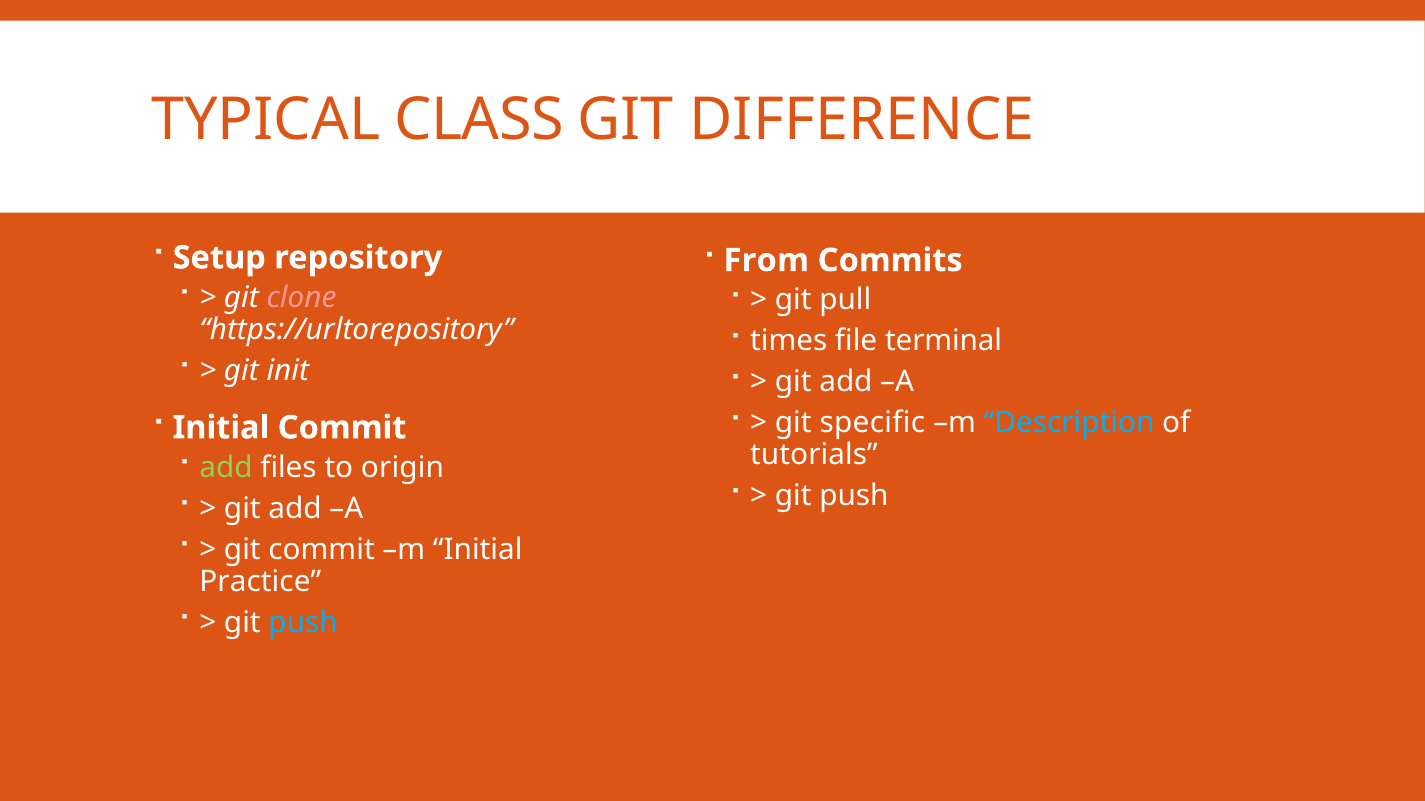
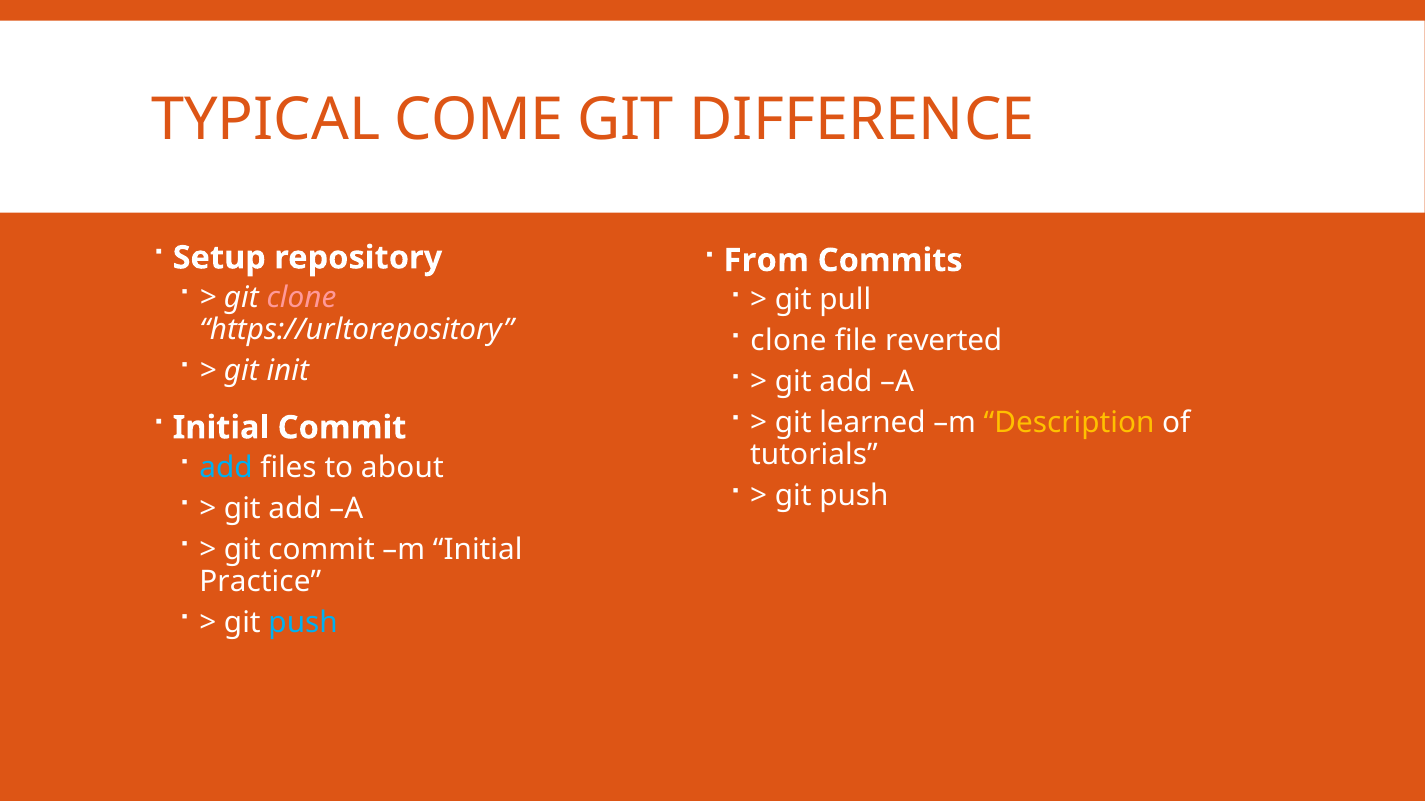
CLASS: CLASS -> COME (479, 120)
times: times -> clone (789, 341)
terminal: terminal -> reverted (944, 341)
specific: specific -> learned (873, 423)
Description colour: light blue -> yellow (1069, 423)
add colour: light green -> light blue (226, 468)
origin: origin -> about (402, 468)
